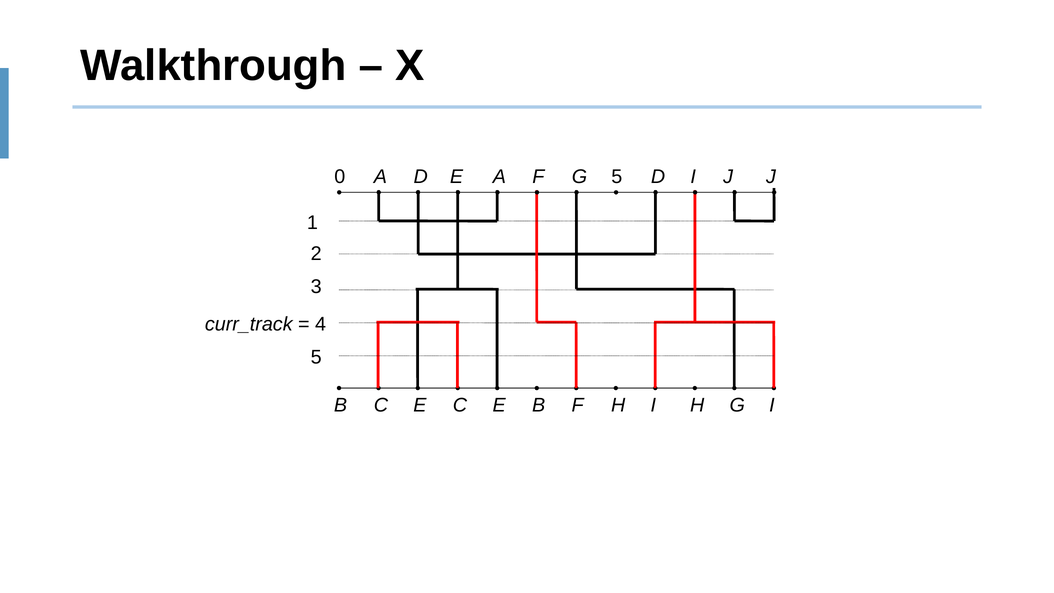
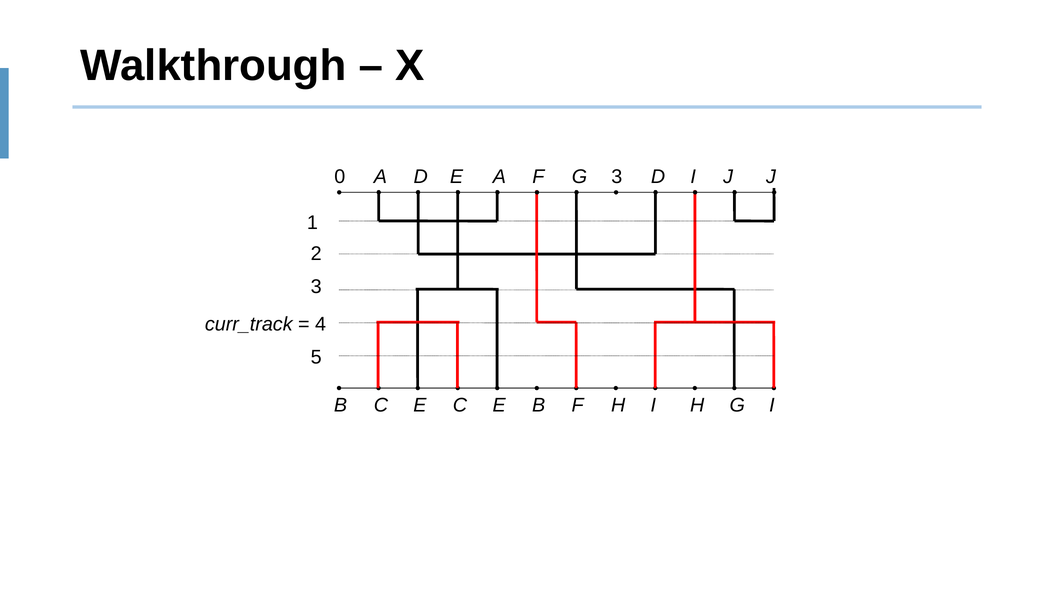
F 5: 5 -> 3 (617, 177)
